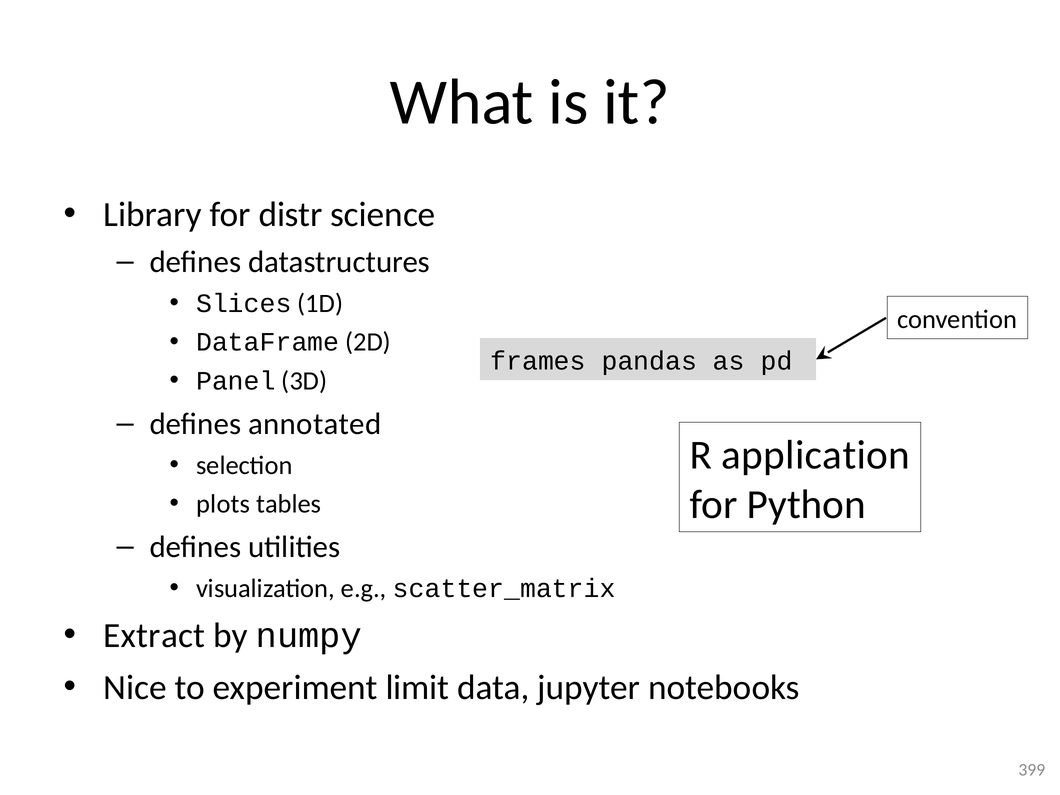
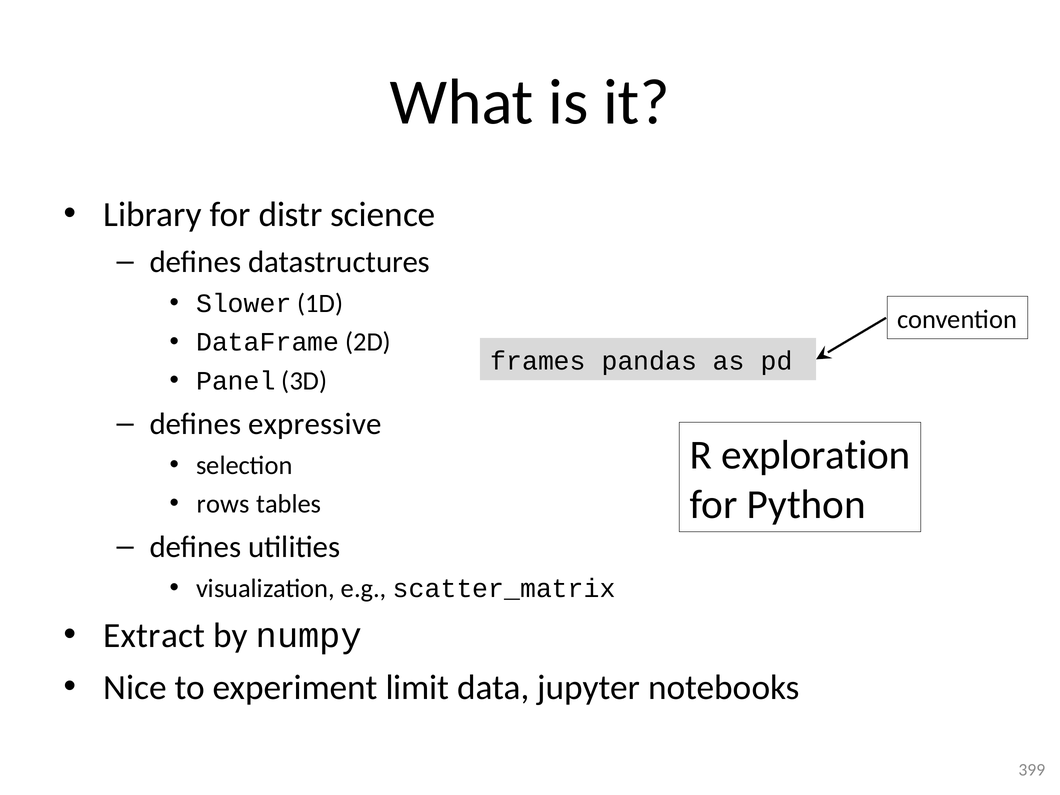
Slices: Slices -> Slower (244, 303)
annotated: annotated -> expressive (315, 424)
application: application -> exploration (816, 455)
plots: plots -> rows (223, 504)
